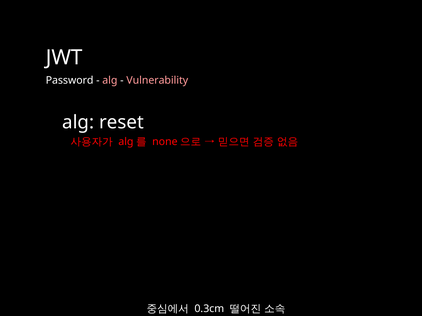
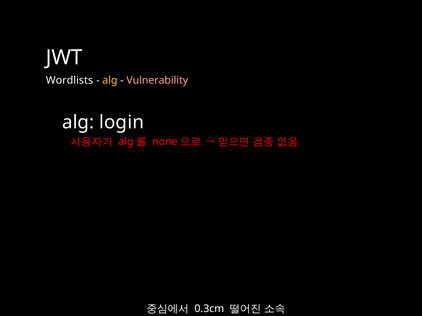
Password: Password -> Wordlists (70, 80)
alg colour: pink -> yellow (110, 80)
reset: reset -> login (122, 123)
